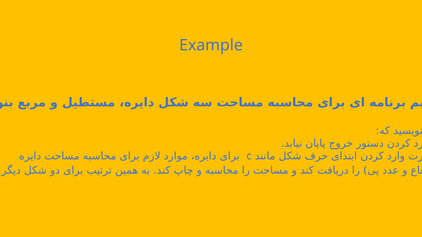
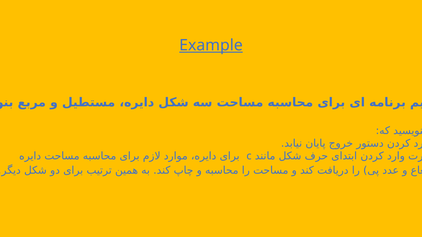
Example underline: none -> present (211, 45)
